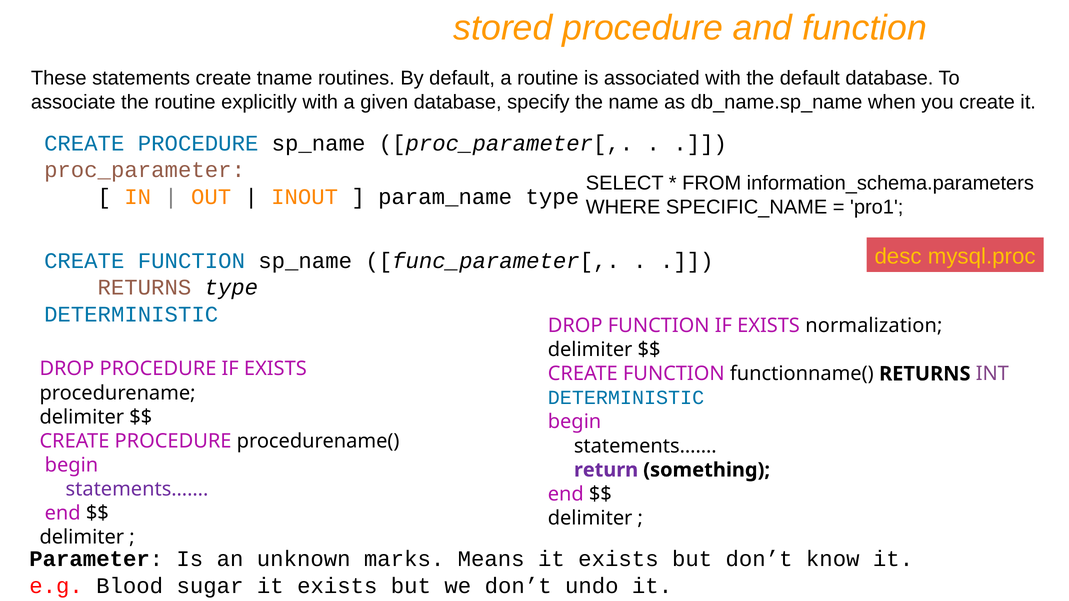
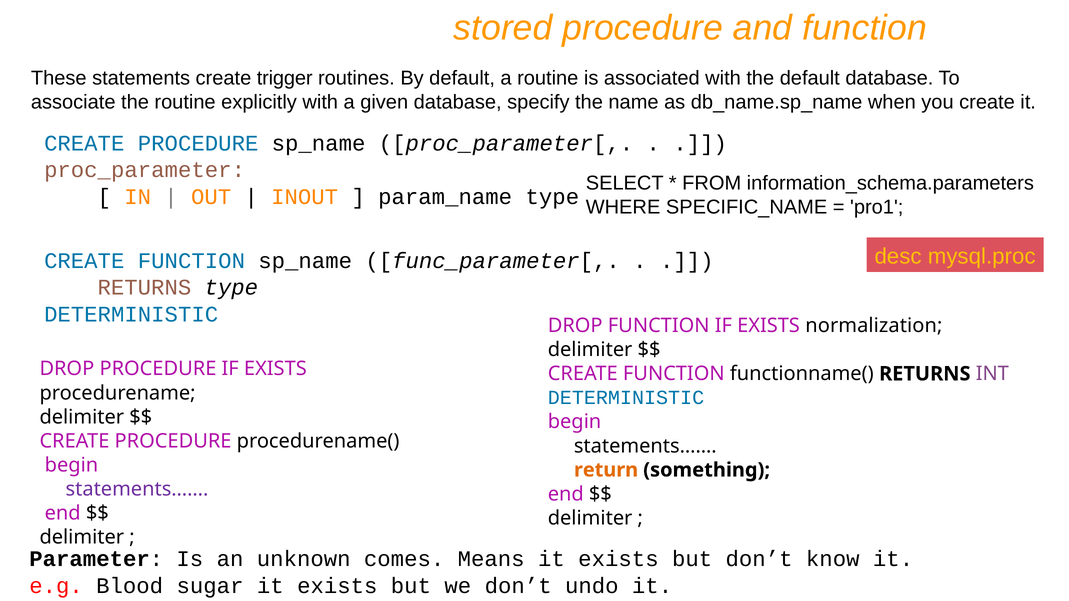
tname: tname -> trigger (285, 78)
return colour: purple -> orange (606, 470)
marks: marks -> comes (404, 559)
